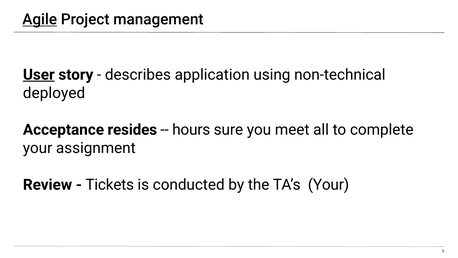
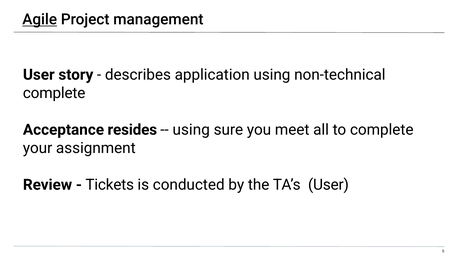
User underline: present -> none (39, 75)
deployed: deployed -> complete (54, 93)
hours: hours -> using (191, 130)
TA’s Your: Your -> User (328, 184)
